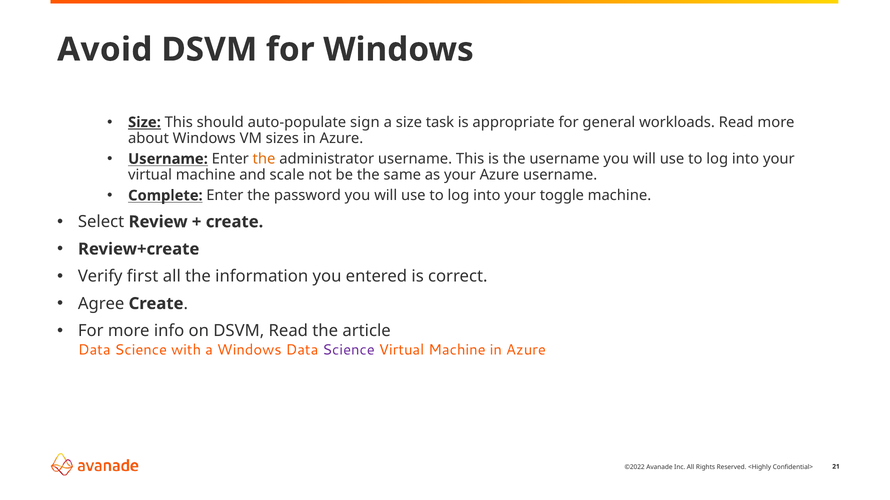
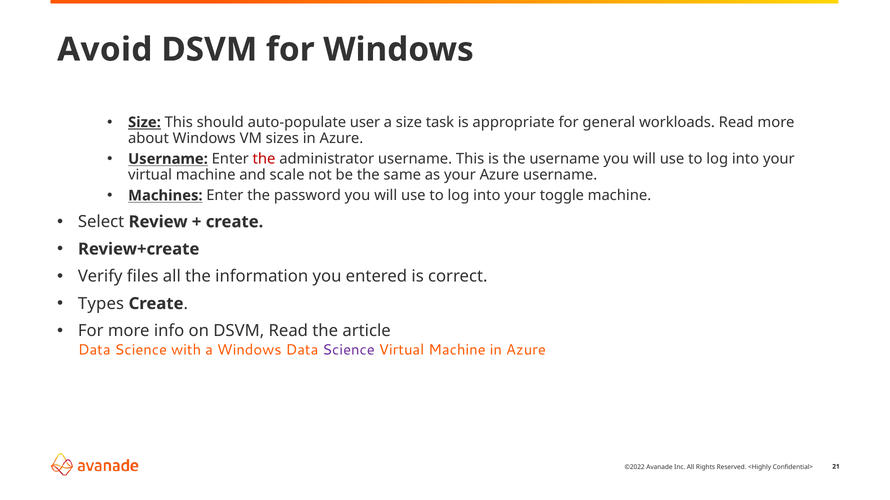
sign: sign -> user (365, 122)
the colour: orange -> red (264, 159)
Complete: Complete -> Machines (165, 196)
first: first -> files (143, 277)
Agree: Agree -> Types (101, 304)
